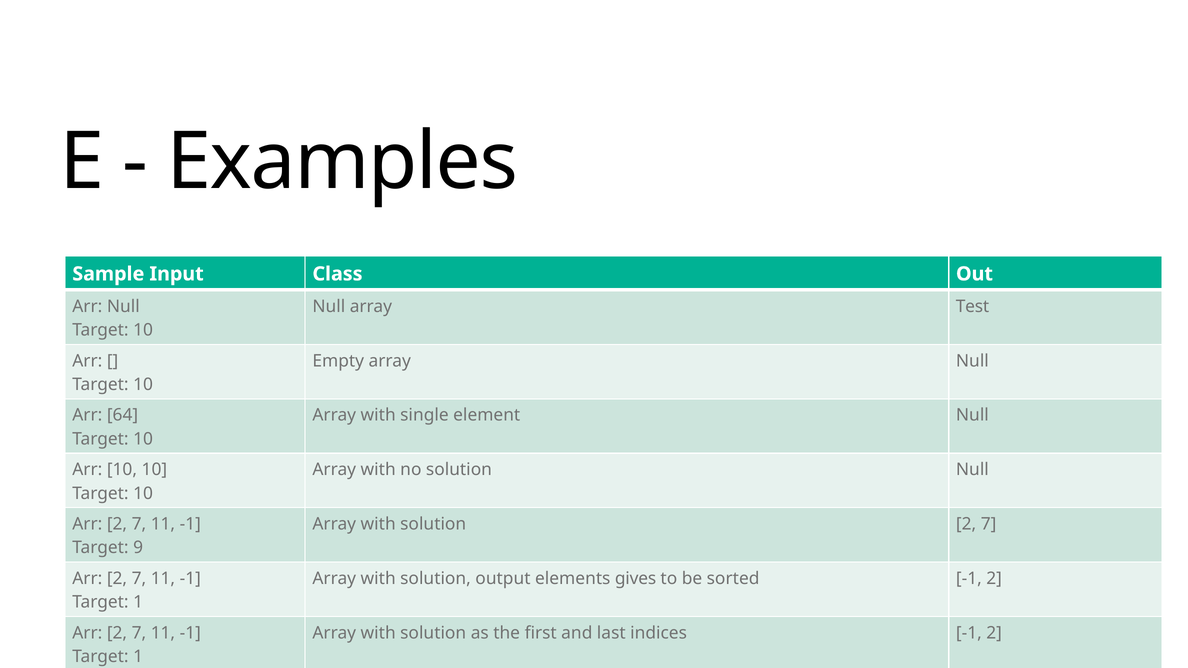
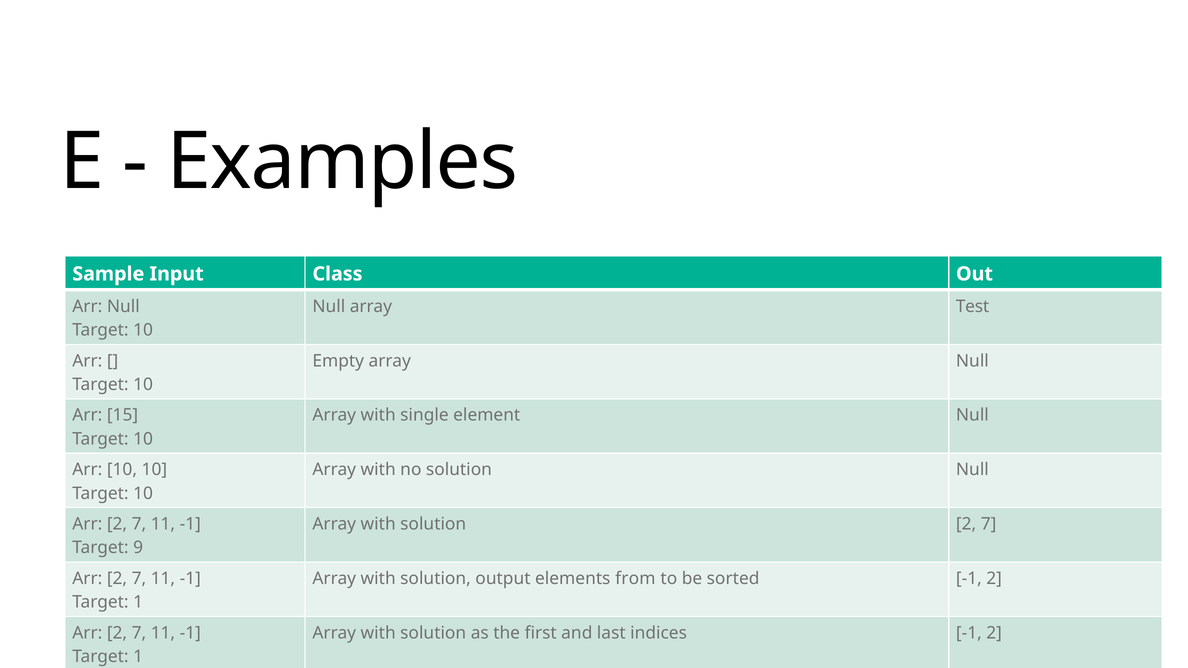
64: 64 -> 15 (123, 415)
gives: gives -> from (635, 579)
